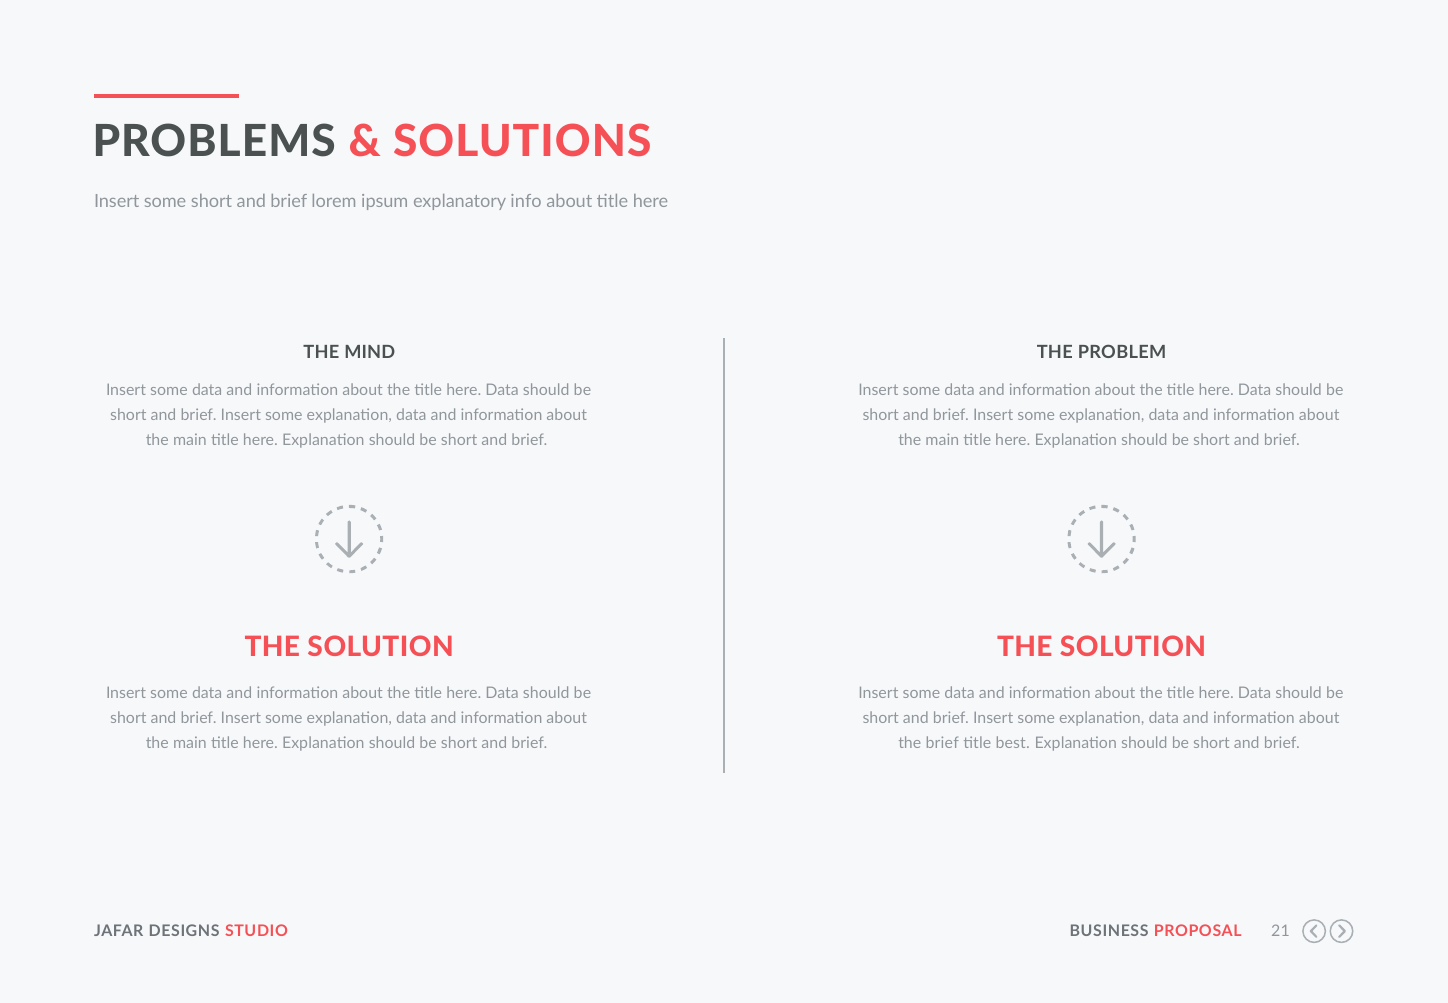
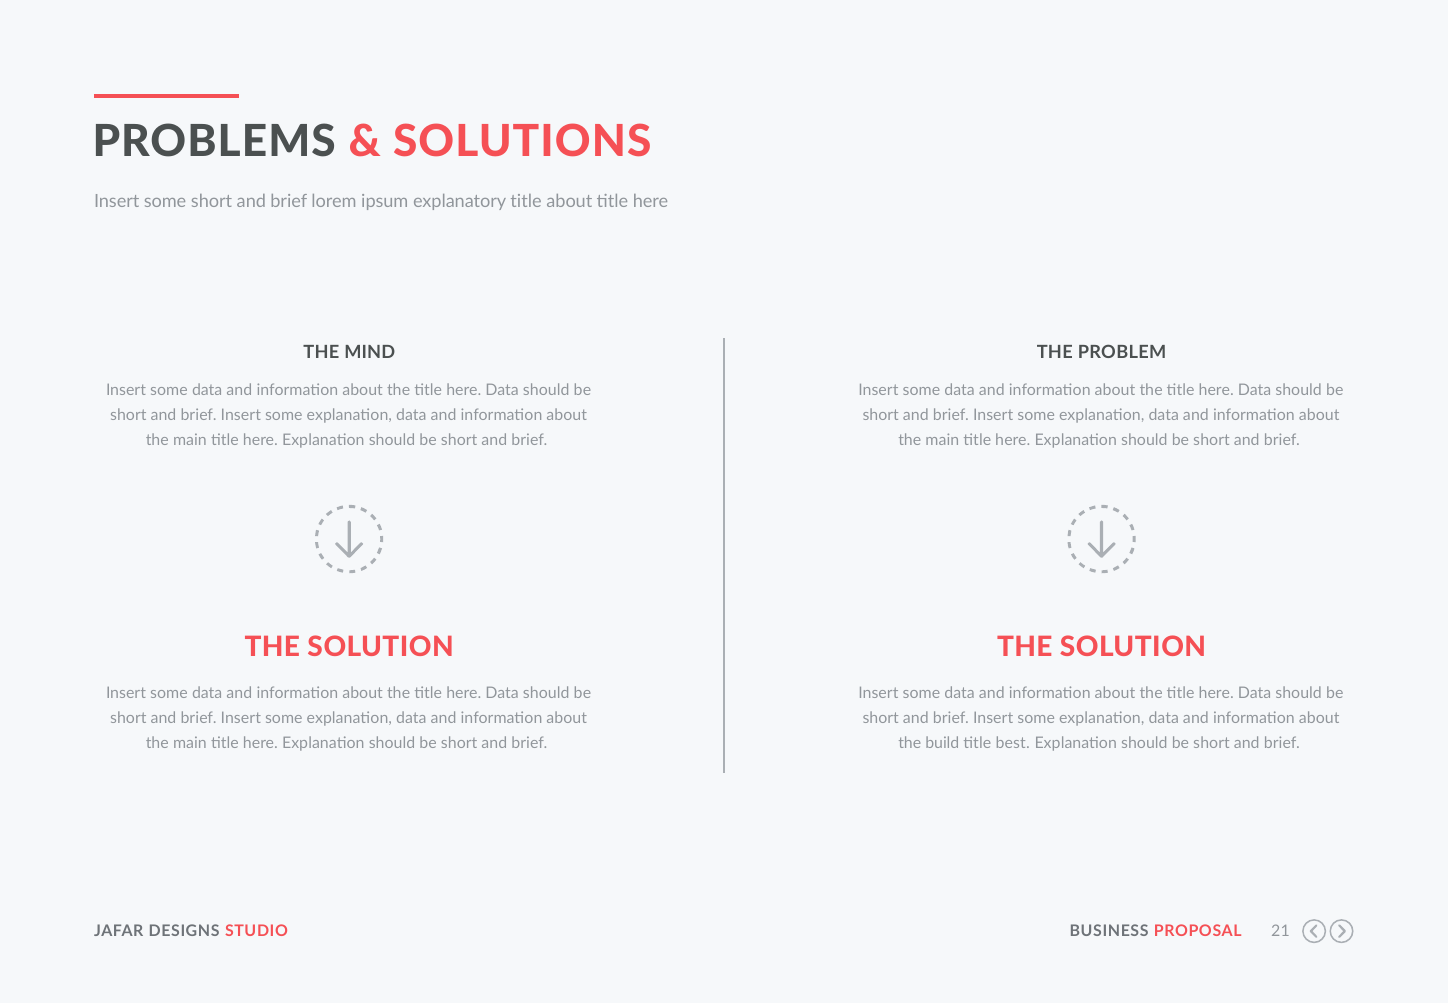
explanatory info: info -> title (526, 201)
the brief: brief -> build (942, 742)
